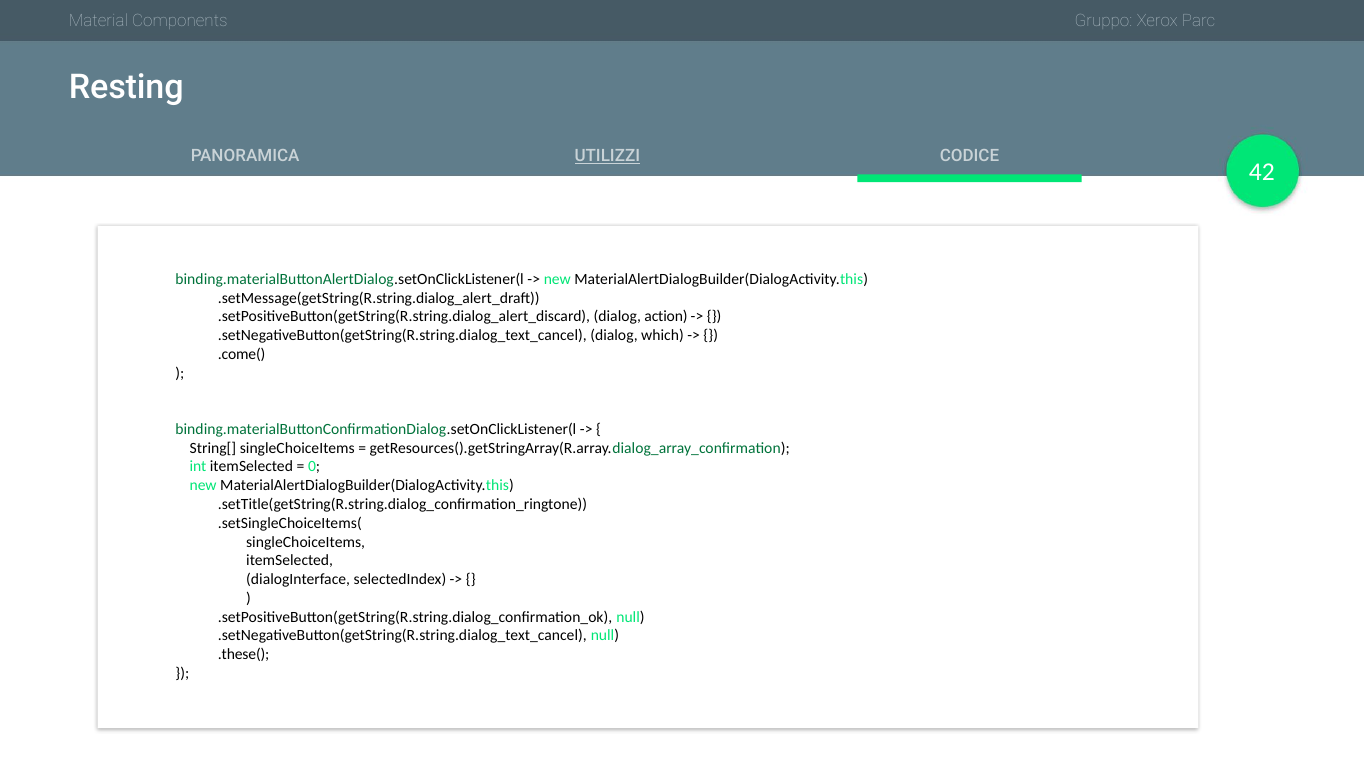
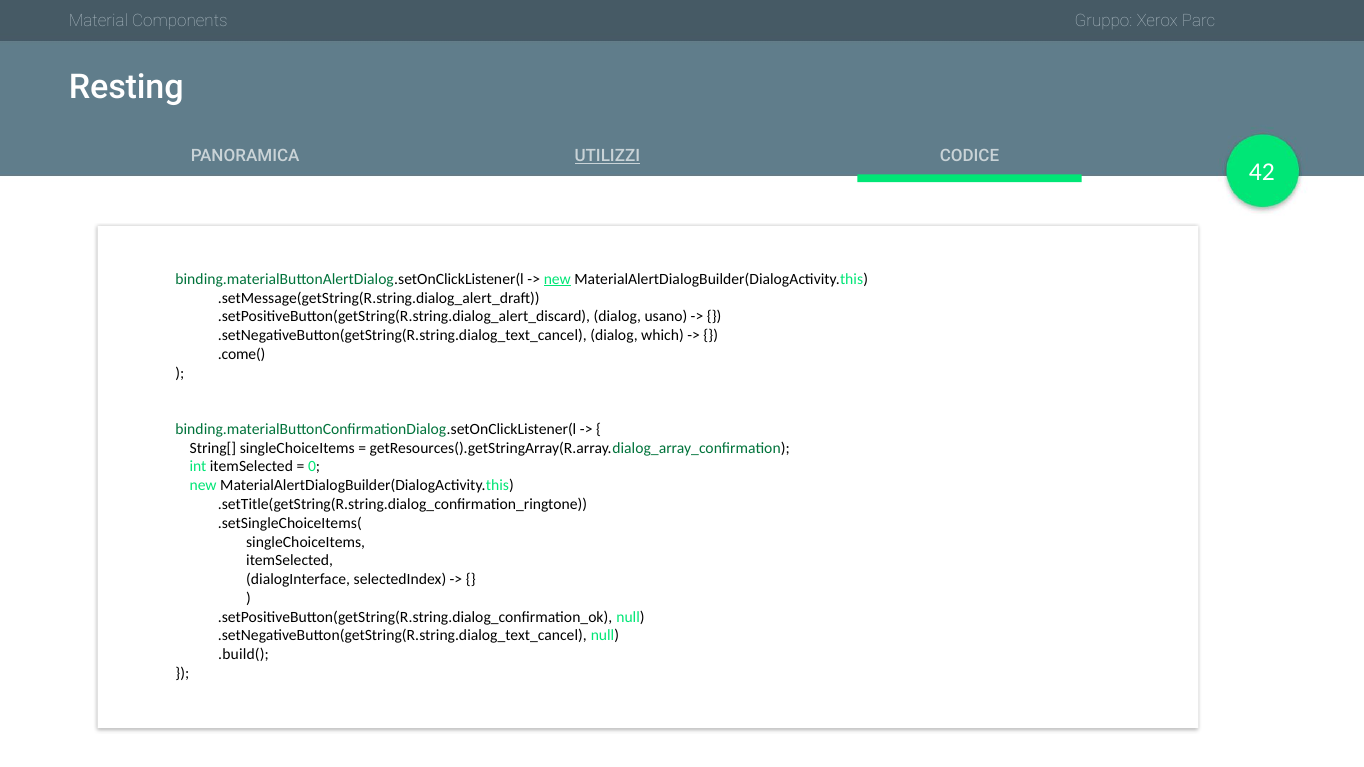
new underline: none -> present (557, 279)
action: action -> usano (666, 317)
.these(: .these( -> .build( (244, 655)
